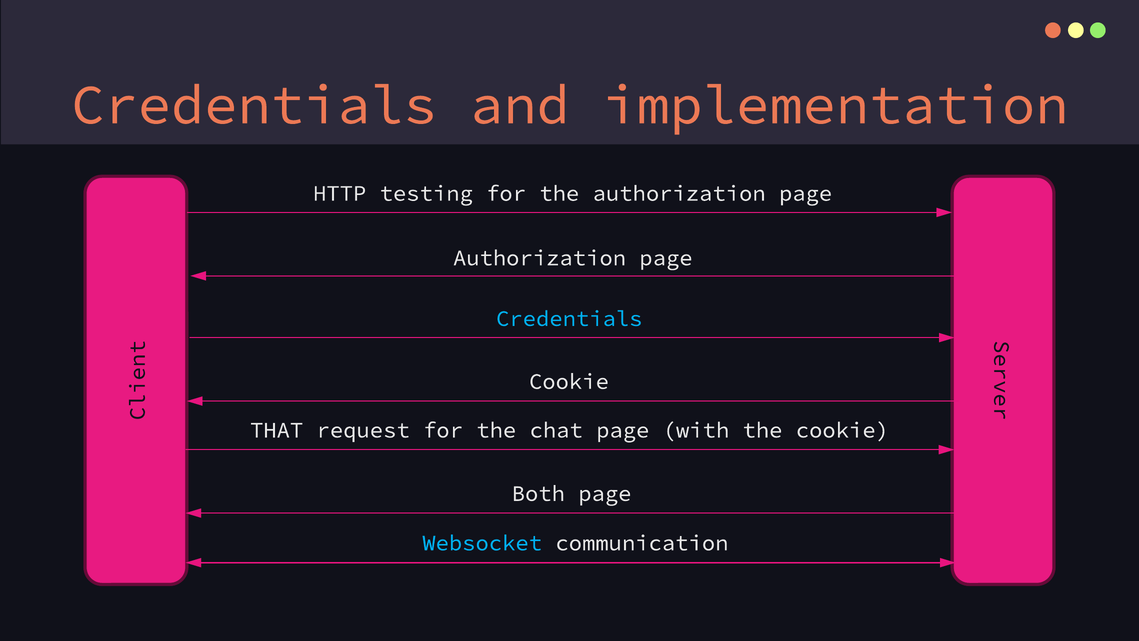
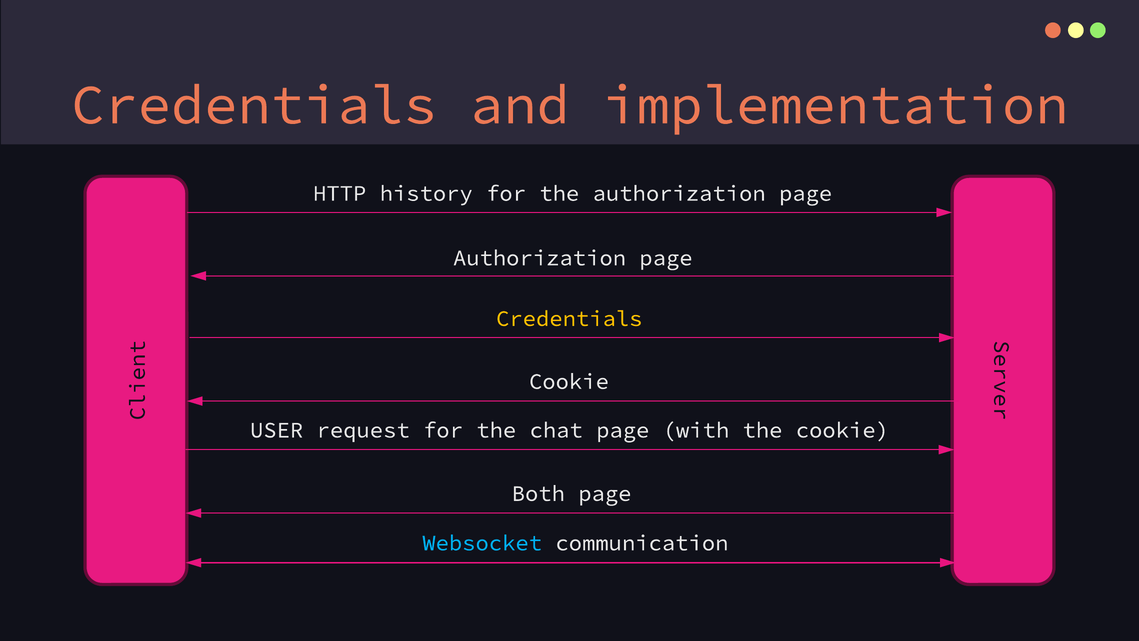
testing: testing -> history (426, 193)
Credentials colour: light blue -> yellow (569, 318)
THAT: THAT -> USER (277, 430)
